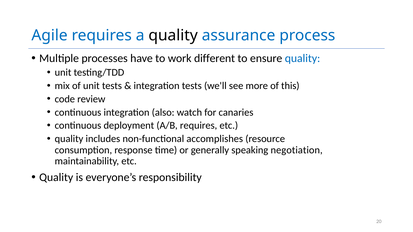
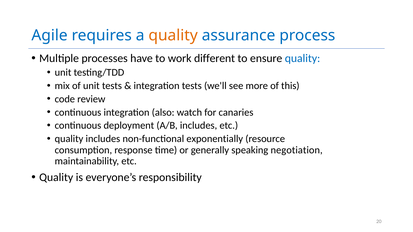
quality colour: black -> orange (173, 35)
A/B requires: requires -> includes (199, 126)
accomplishes: accomplishes -> exponentially (215, 139)
